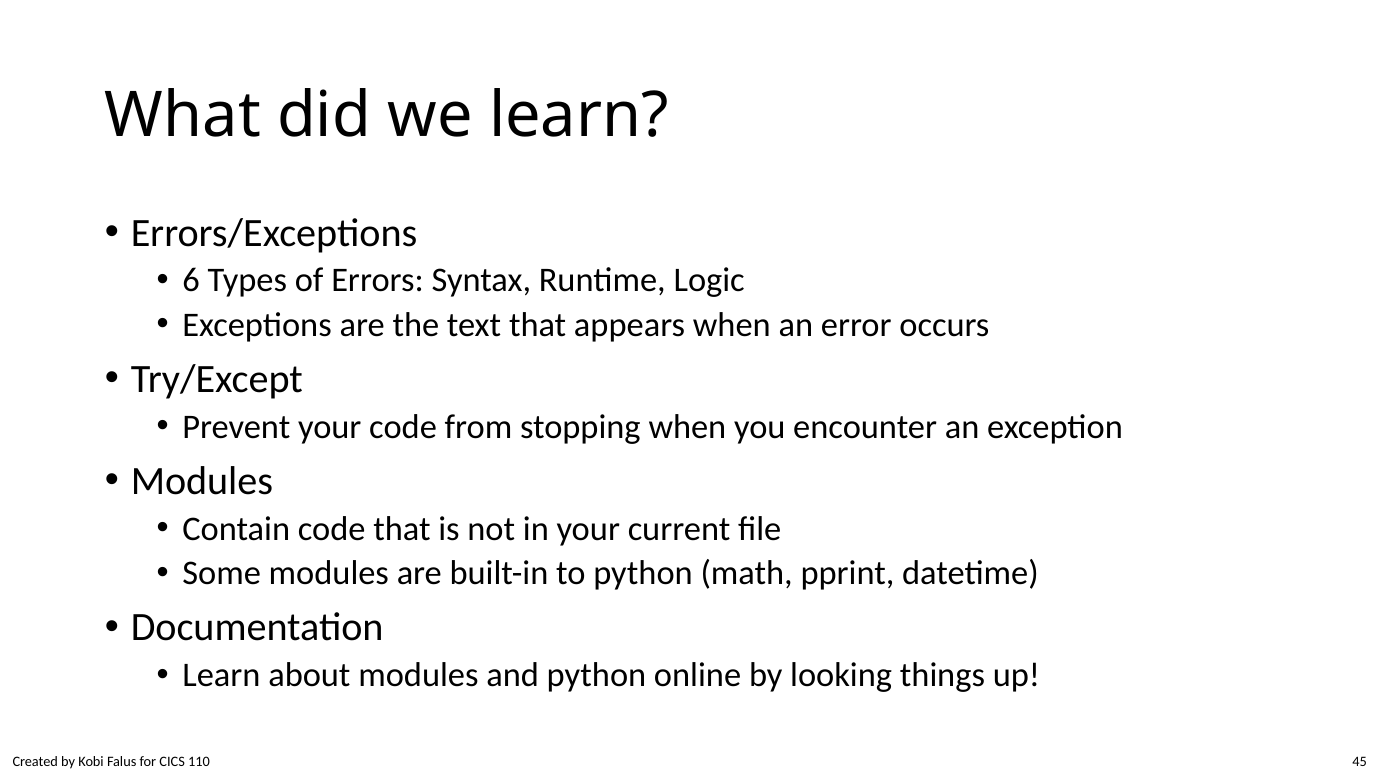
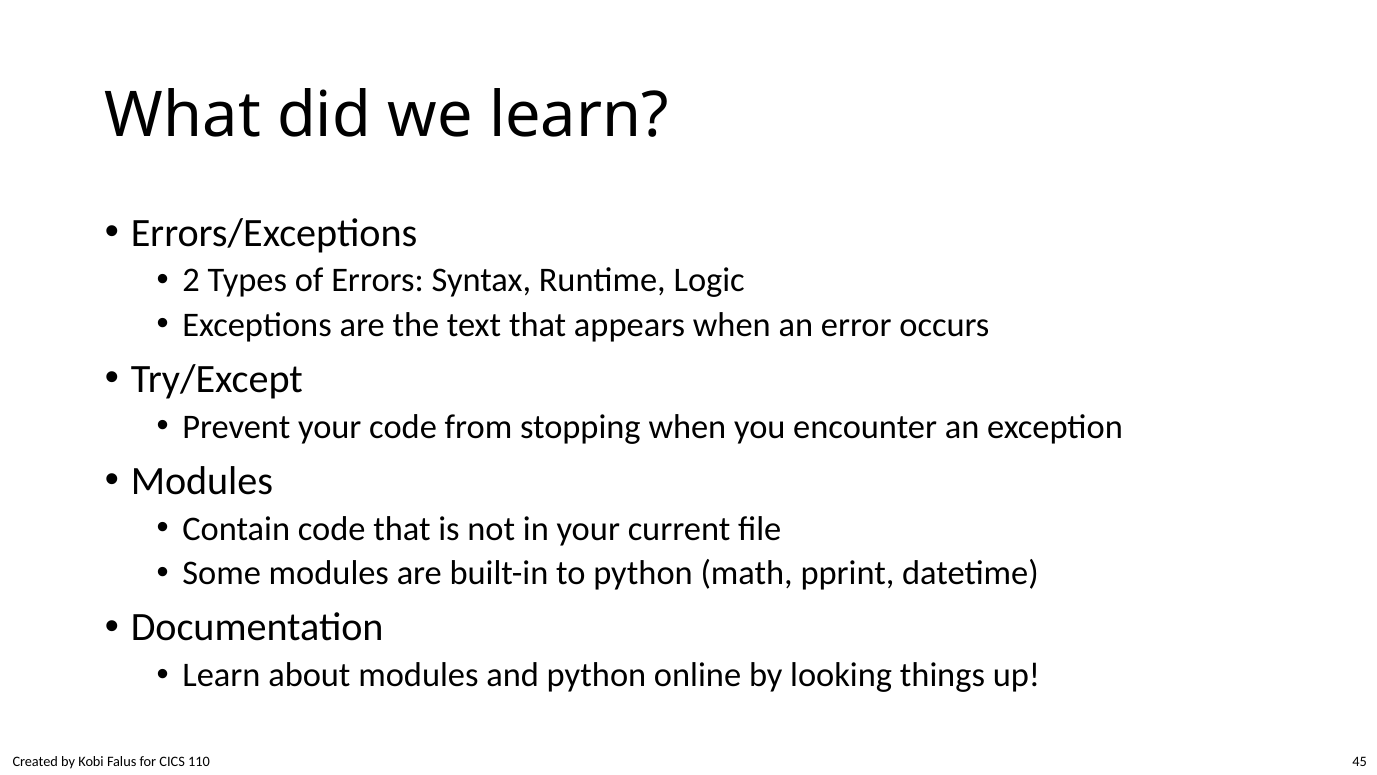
6: 6 -> 2 (191, 280)
